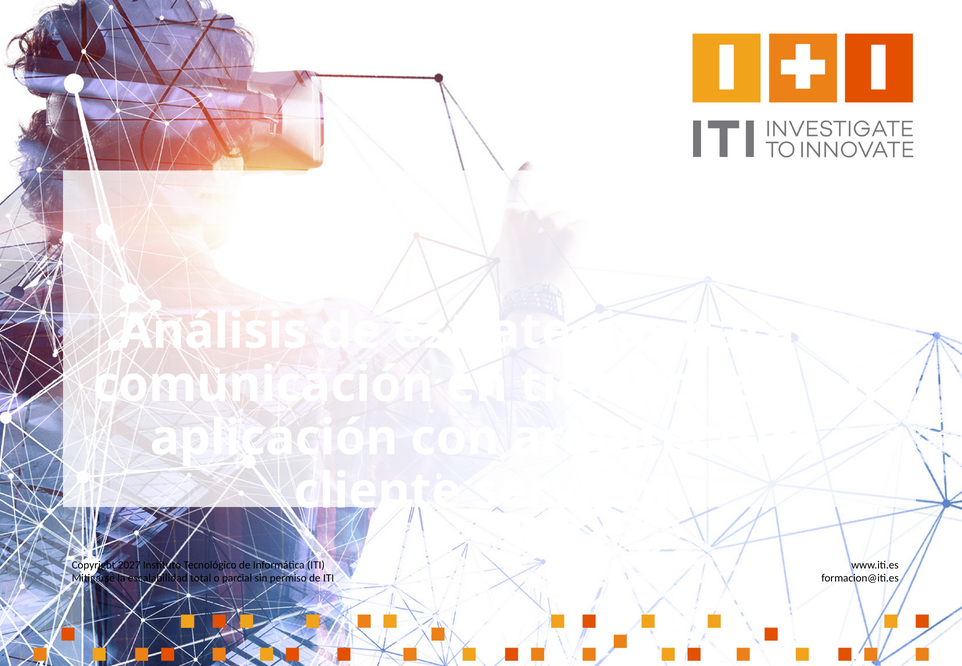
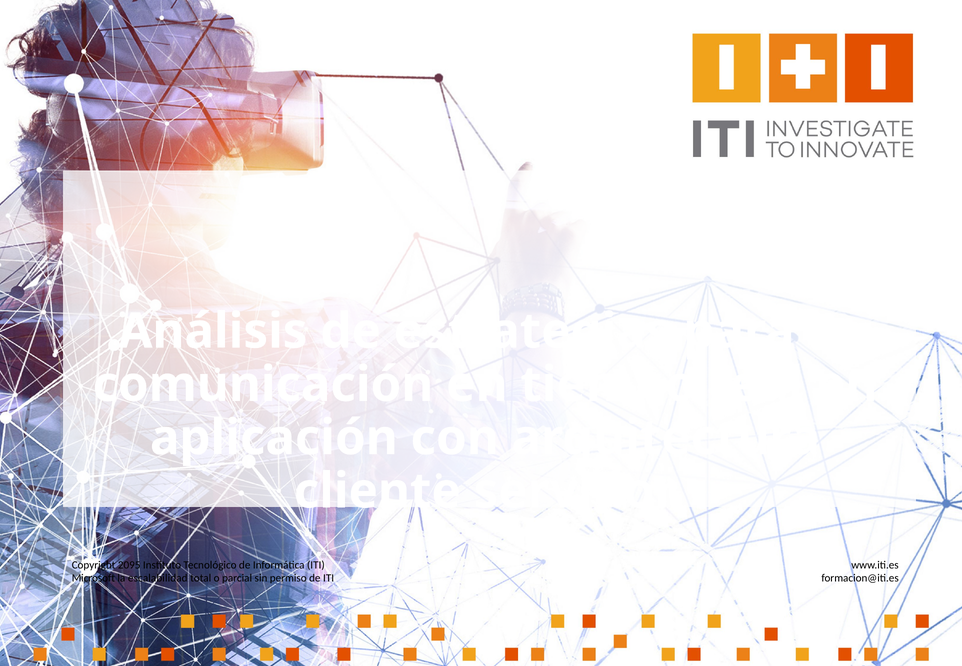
2027: 2027 -> 2095 (129, 565)
Mitigarse: Mitigarse -> Microsoft (93, 578)
